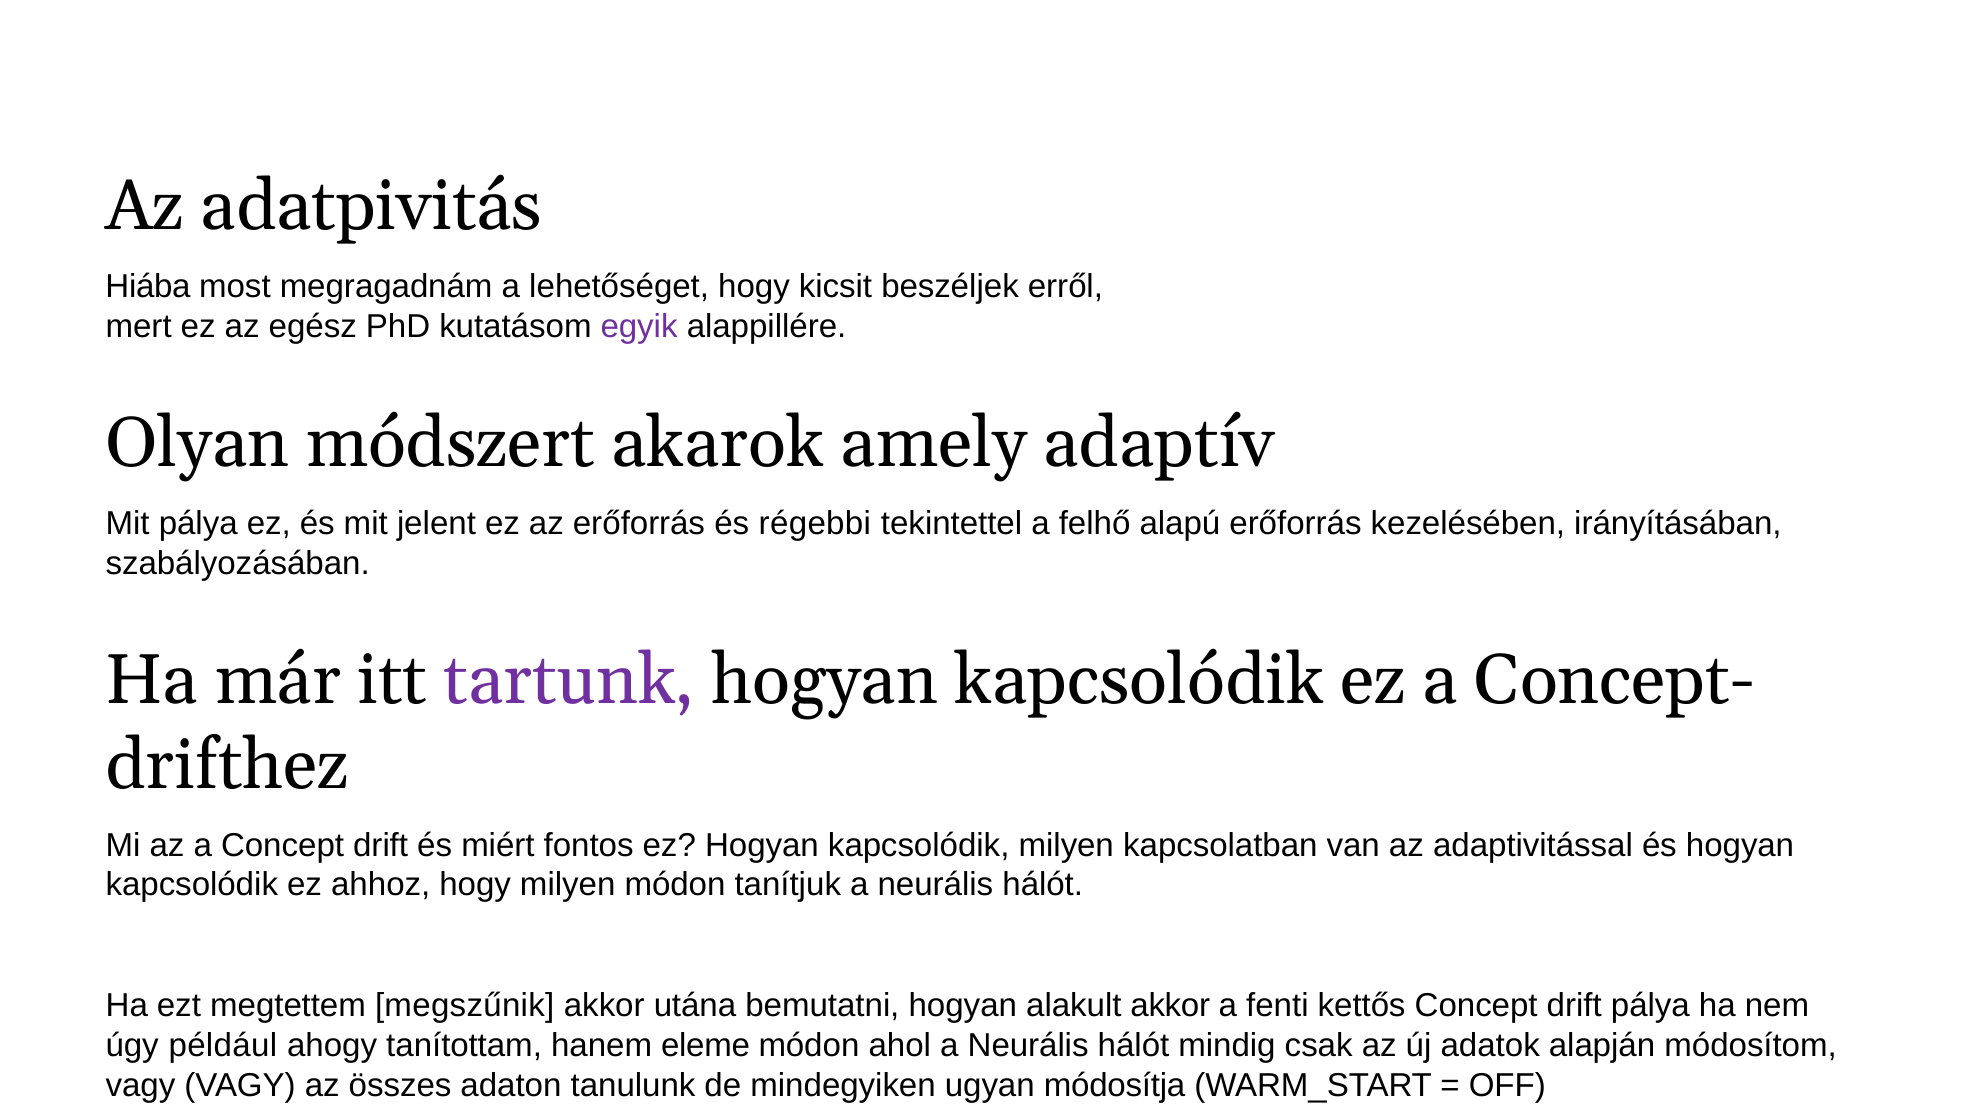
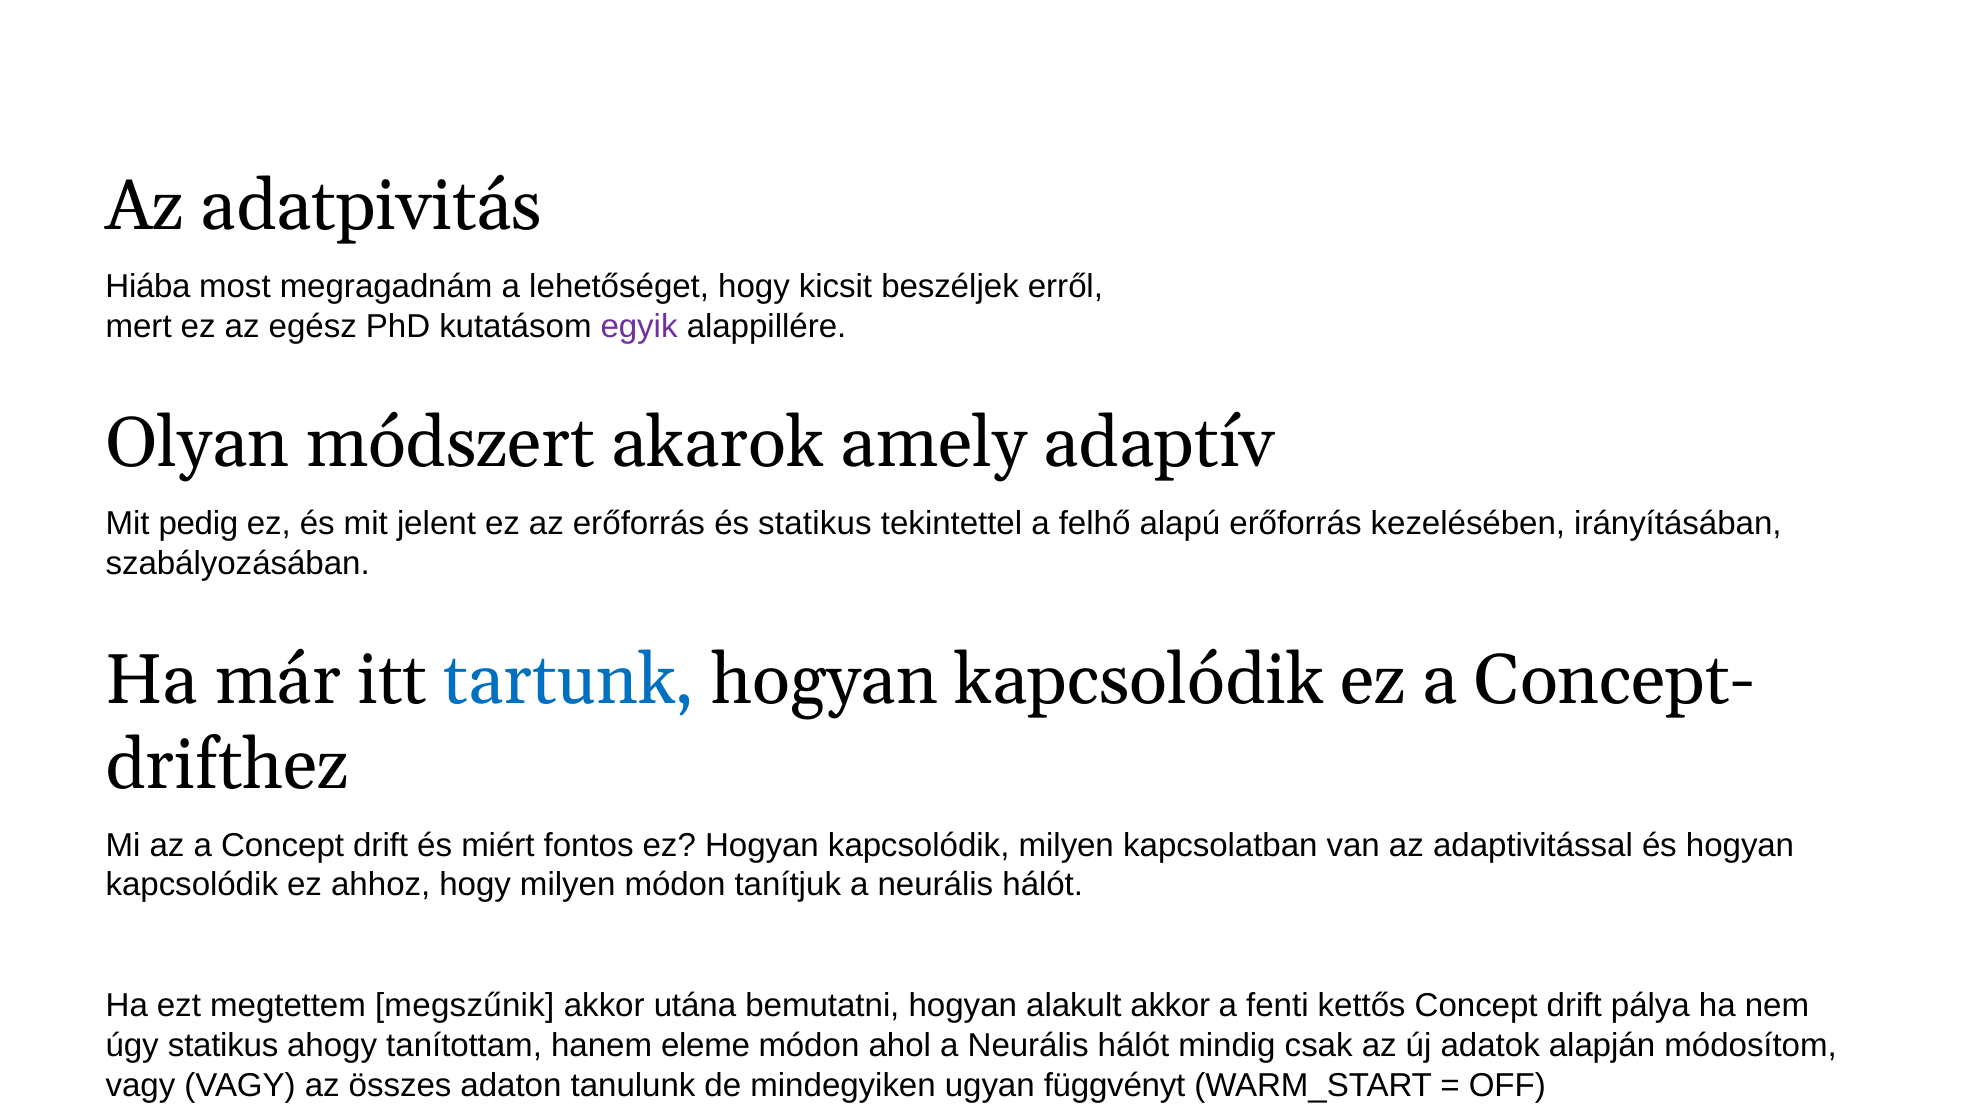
Mit pálya: pálya -> pedig (198, 523)
és régebbi: régebbi -> statikus (815, 523)
tartunk colour: purple -> blue (569, 680)
úgy például: például -> statikus (223, 1045)
módosítja: módosítja -> függvényt (1115, 1085)
